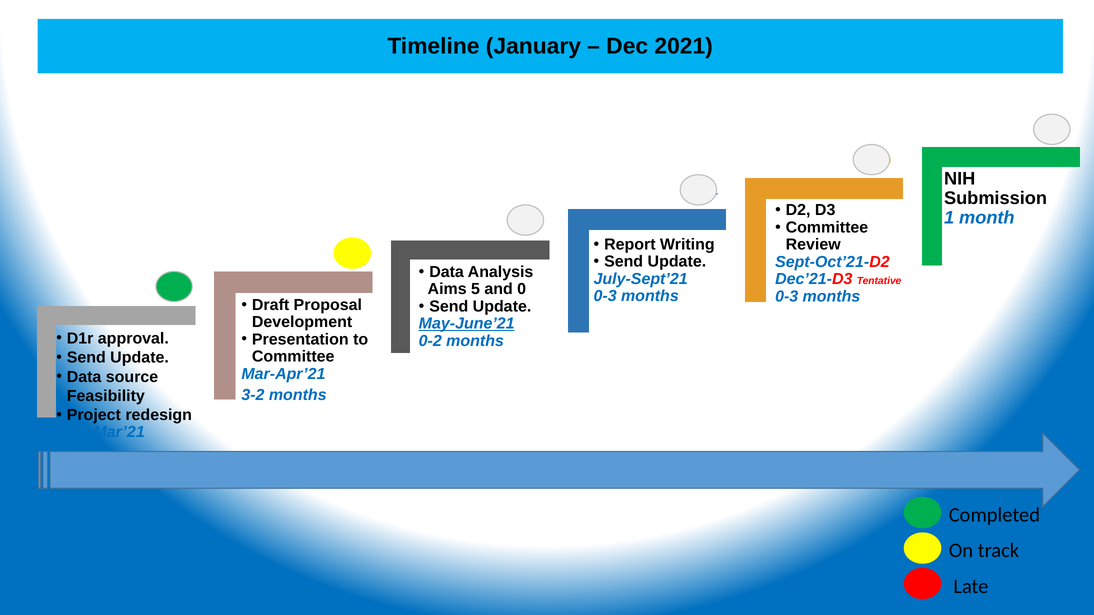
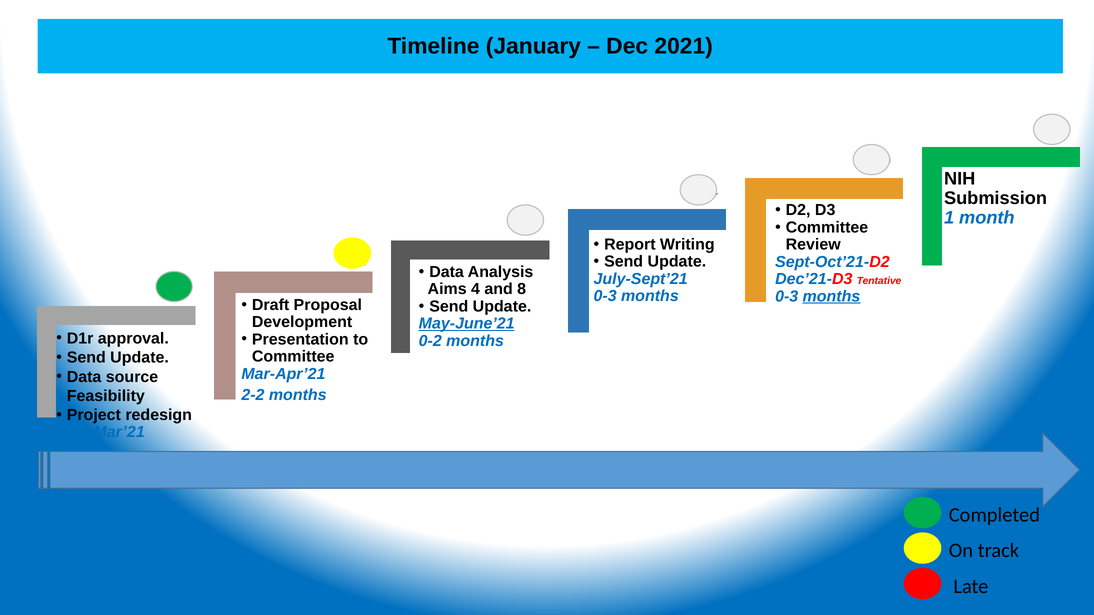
5: 5 -> 4 (475, 289)
0: 0 -> 8 (522, 289)
months underline: none -> present (831, 297)
3-2: 3-2 -> 2-2 (253, 395)
